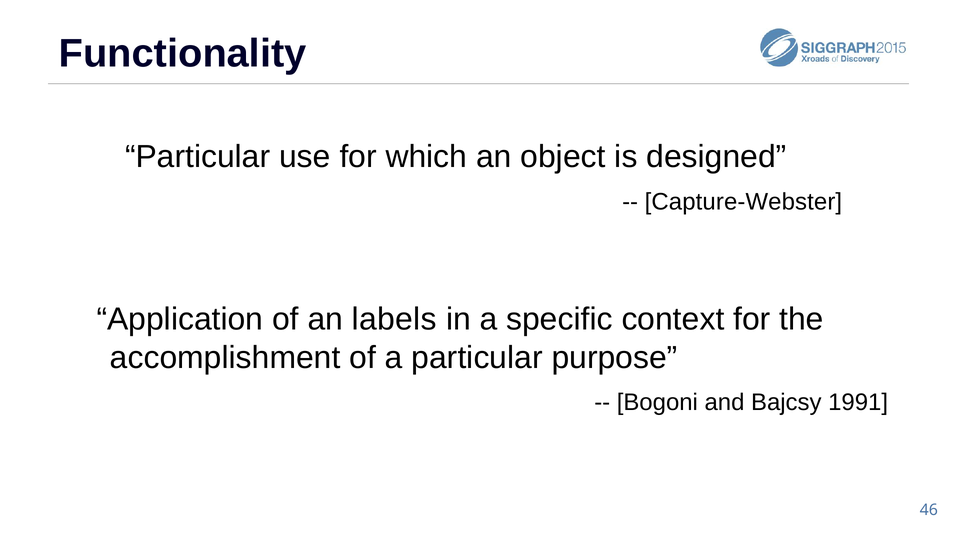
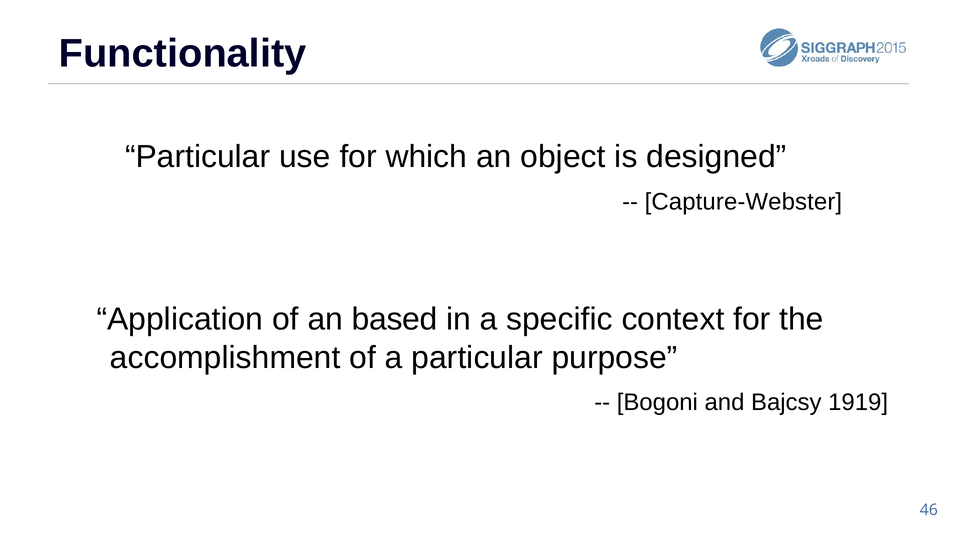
labels: labels -> based (395, 320)
1991: 1991 -> 1919 (858, 403)
